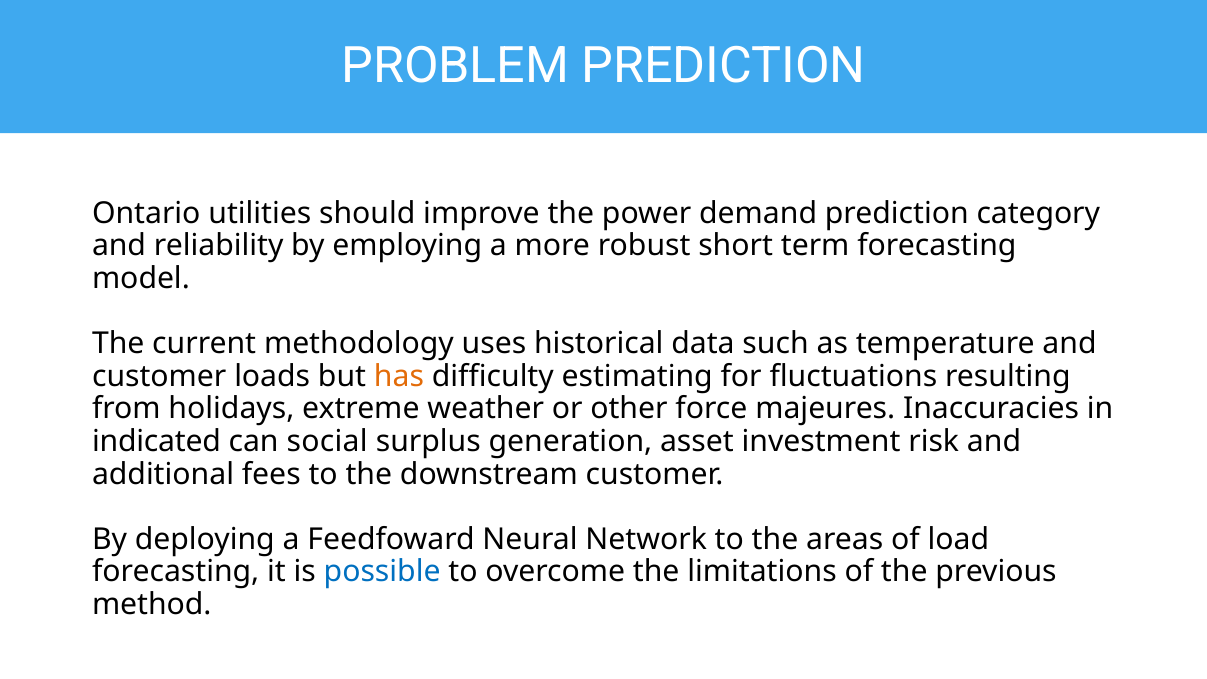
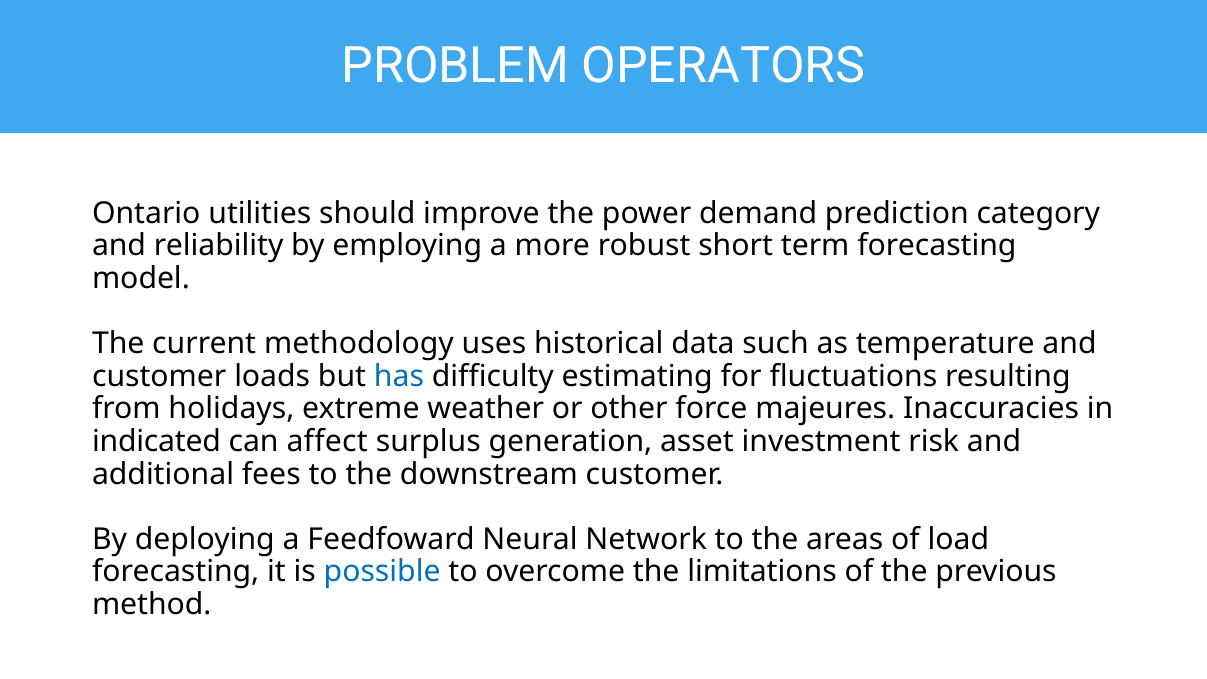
PROBLEM PREDICTION: PREDICTION -> OPERATORS (724, 66)
has colour: orange -> blue (399, 376)
social: social -> affect (327, 441)
